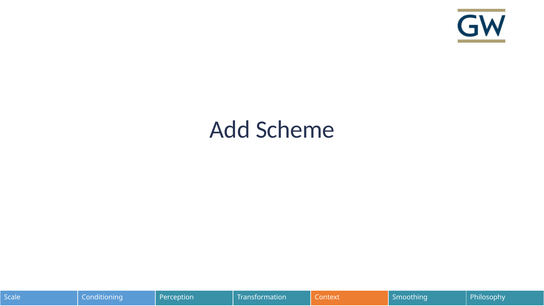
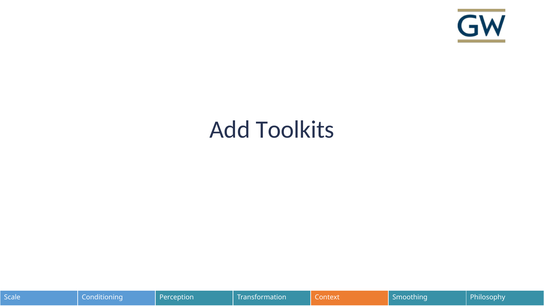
Scheme: Scheme -> Toolkits (295, 130)
